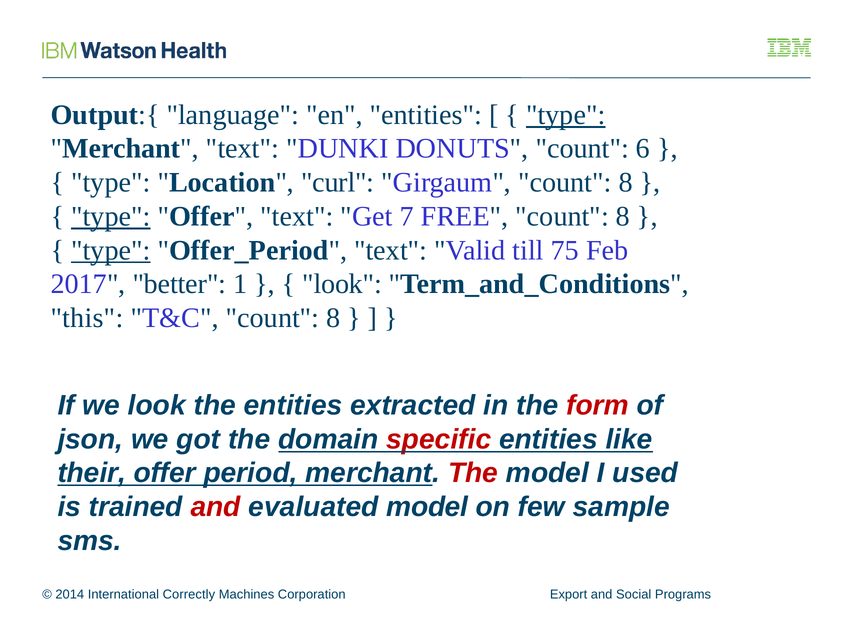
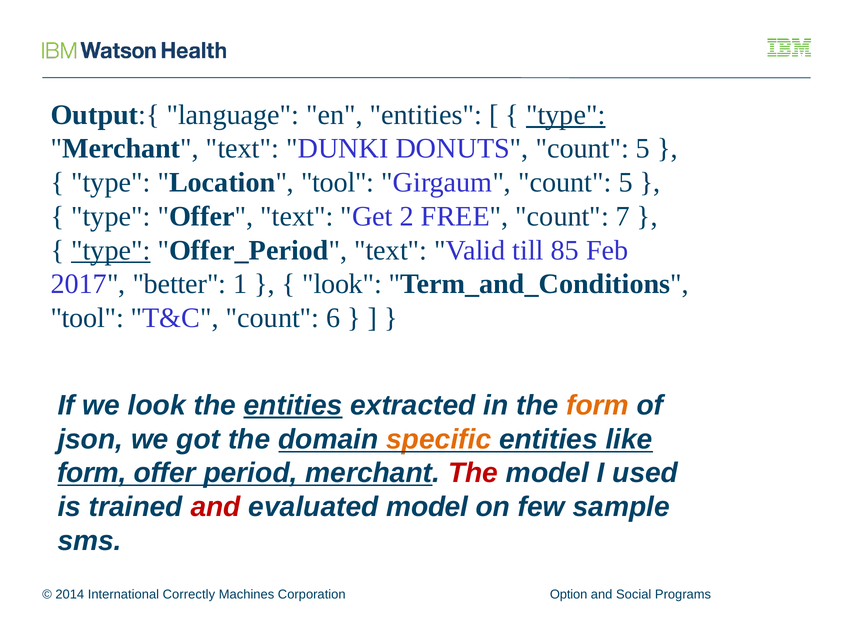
DONUTS count 6: 6 -> 5 (643, 149)
Location curl: curl -> tool (338, 182)
Girgaum count 8: 8 -> 5 (626, 182)
type underline: present -> none (111, 216)
7: 7 -> 2 (407, 216)
FREE count 8: 8 -> 7 (623, 216)
75: 75 -> 85 (565, 250)
this: this -> tool (87, 318)
T&C count 8: 8 -> 6 (333, 318)
entities underline: none -> present (293, 405)
form colour: red -> orange (598, 405)
specific colour: red -> orange (439, 439)
their: their -> form (92, 473)
Export: Export -> Option (569, 594)
